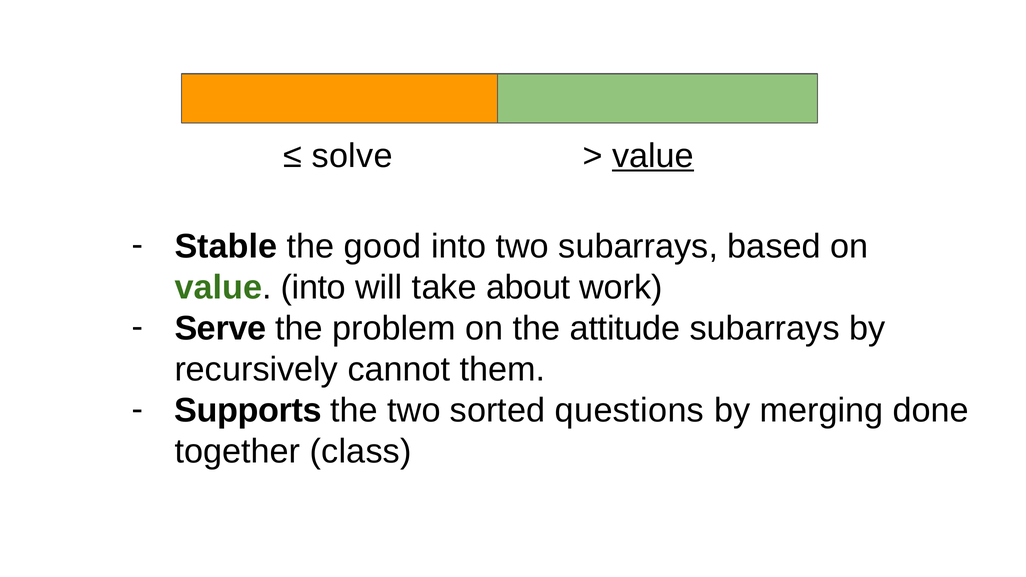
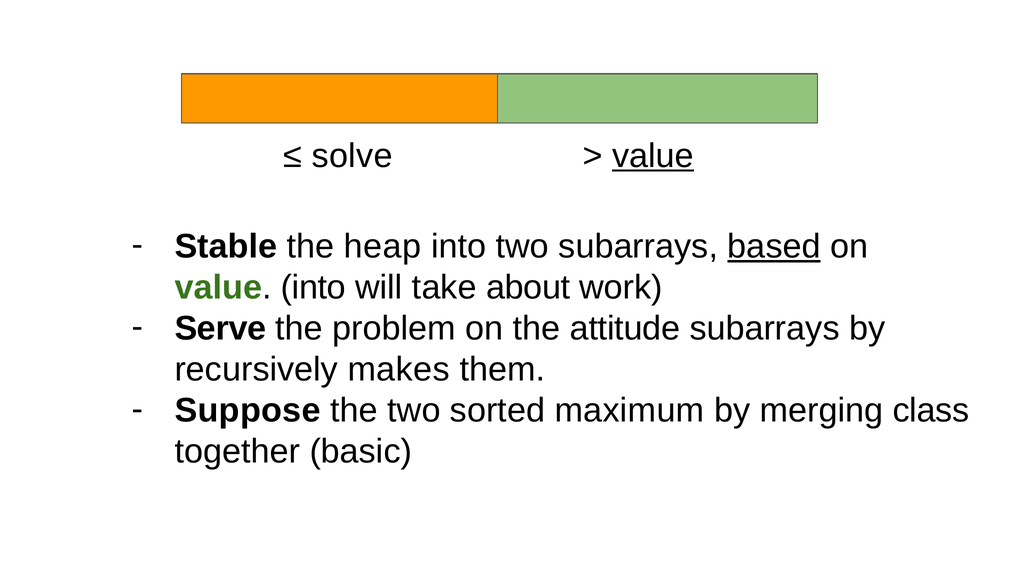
good: good -> heap (383, 247)
based underline: none -> present (774, 247)
cannot: cannot -> makes (399, 370)
Supports: Supports -> Suppose (248, 411)
questions: questions -> maximum (629, 411)
done: done -> class (931, 411)
class: class -> basic (361, 452)
